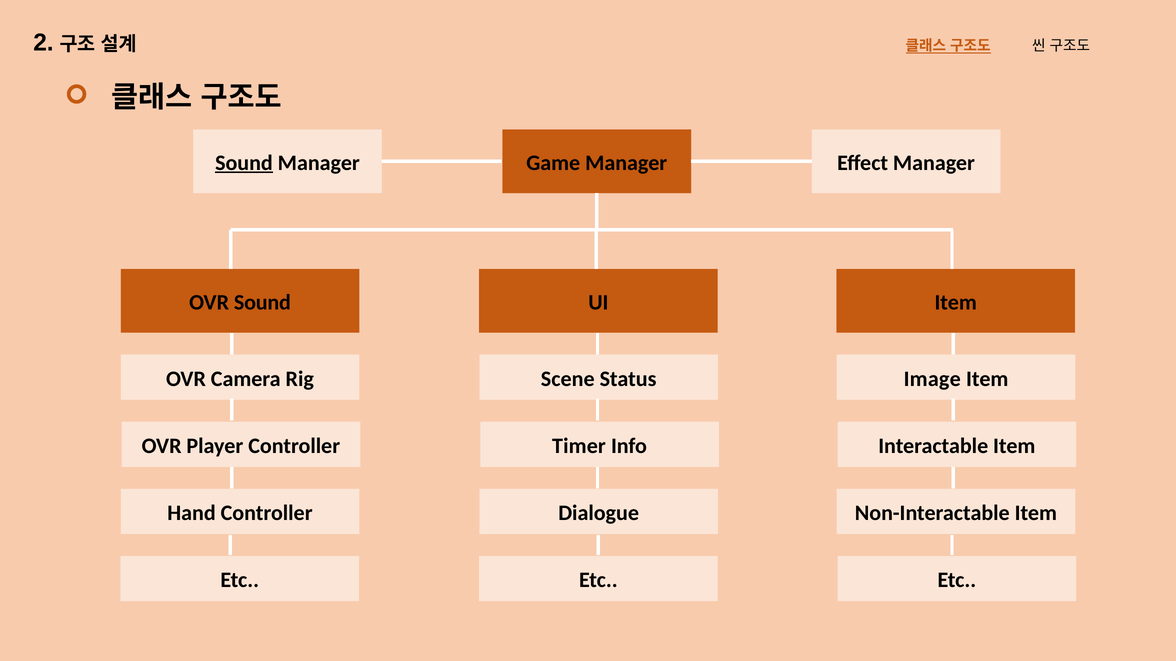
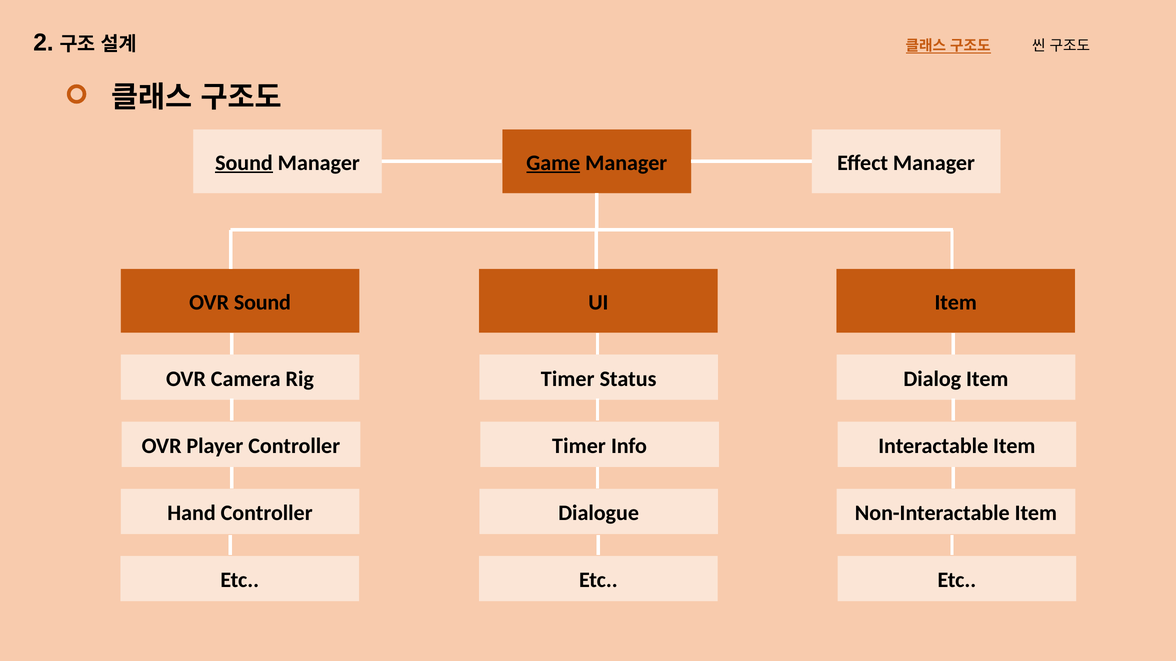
Game underline: none -> present (553, 163)
Scene: Scene -> Timer (568, 379)
Image: Image -> Dialog (932, 379)
